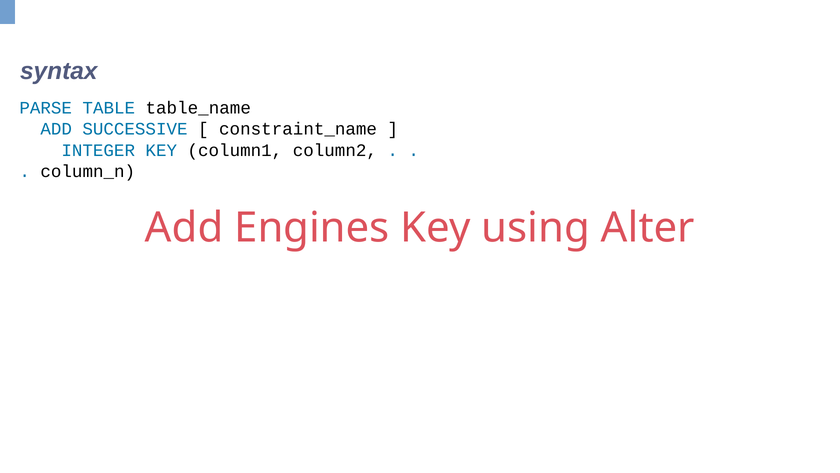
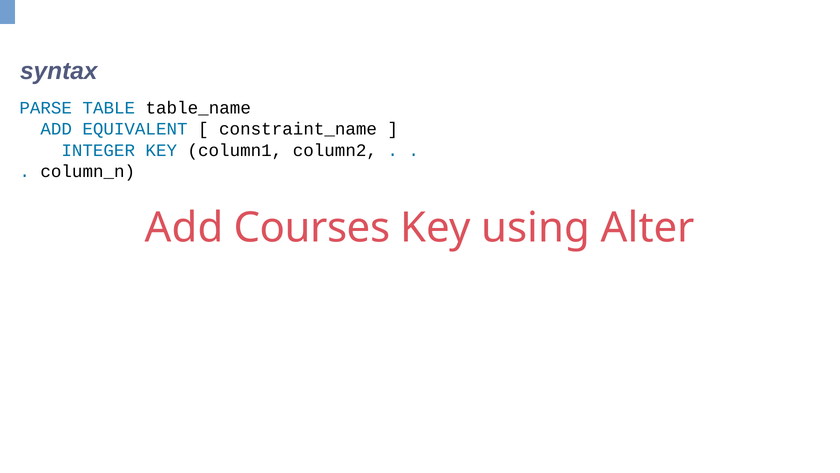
SUCCESSIVE: SUCCESSIVE -> EQUIVALENT (135, 129)
Engines: Engines -> Courses (312, 228)
